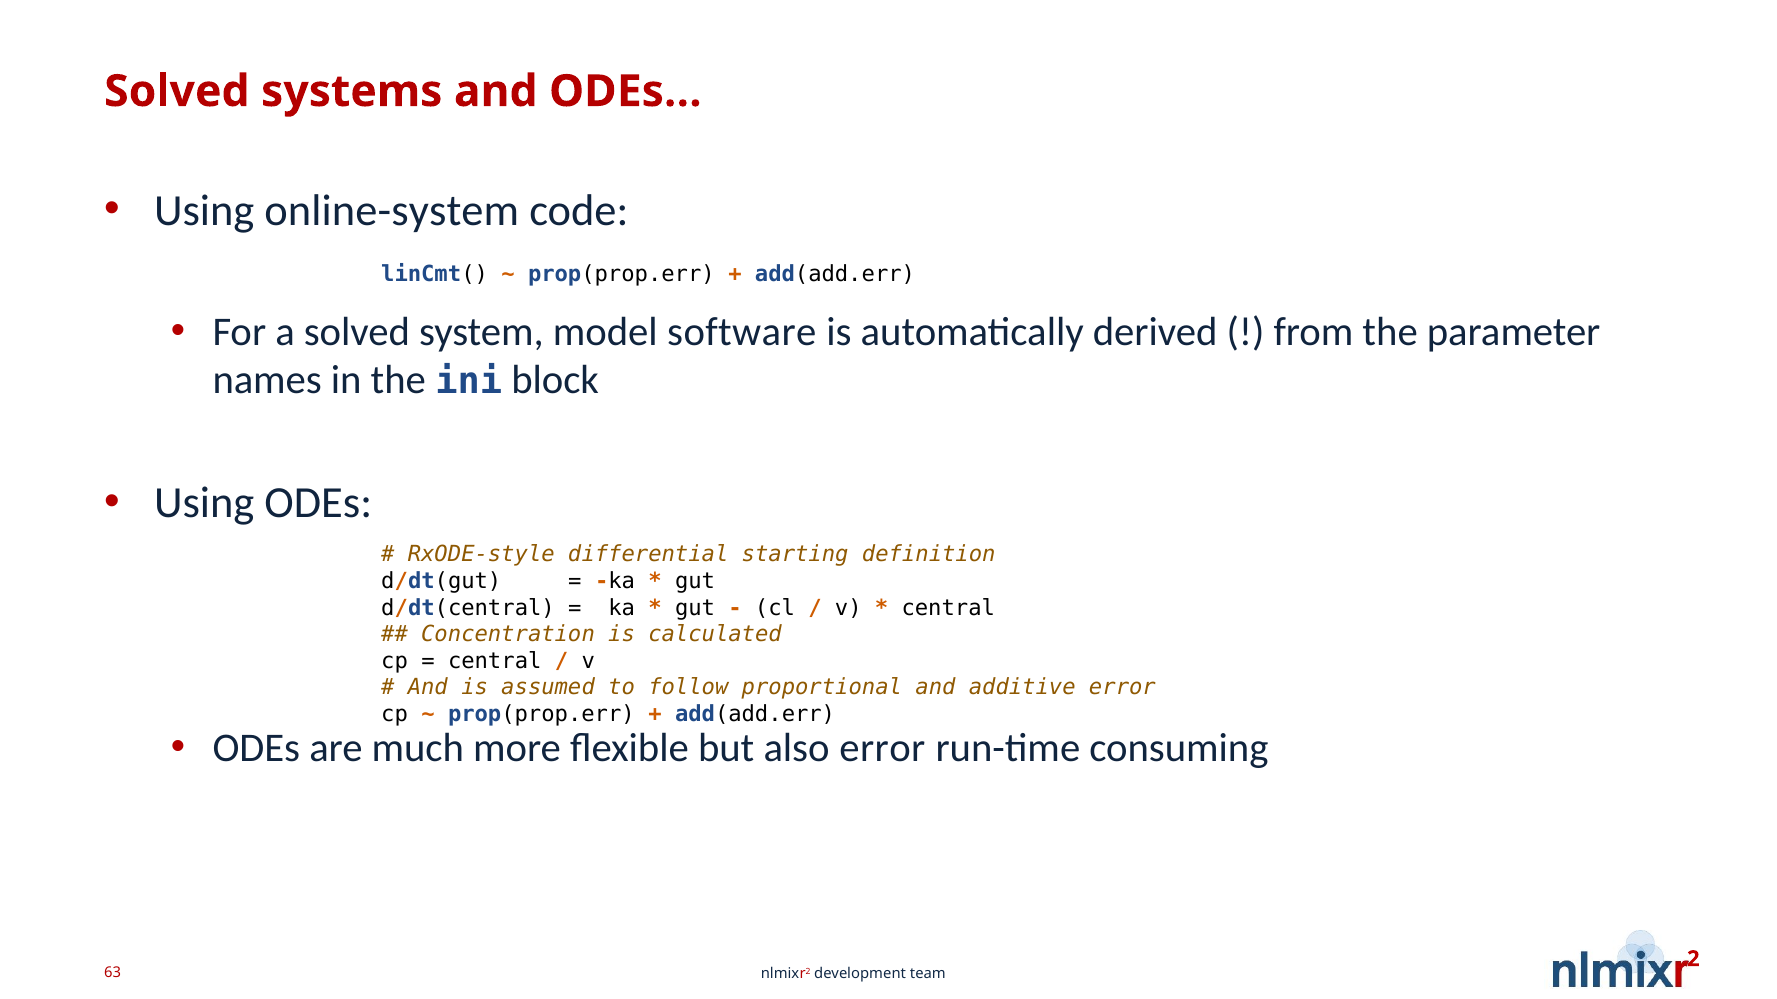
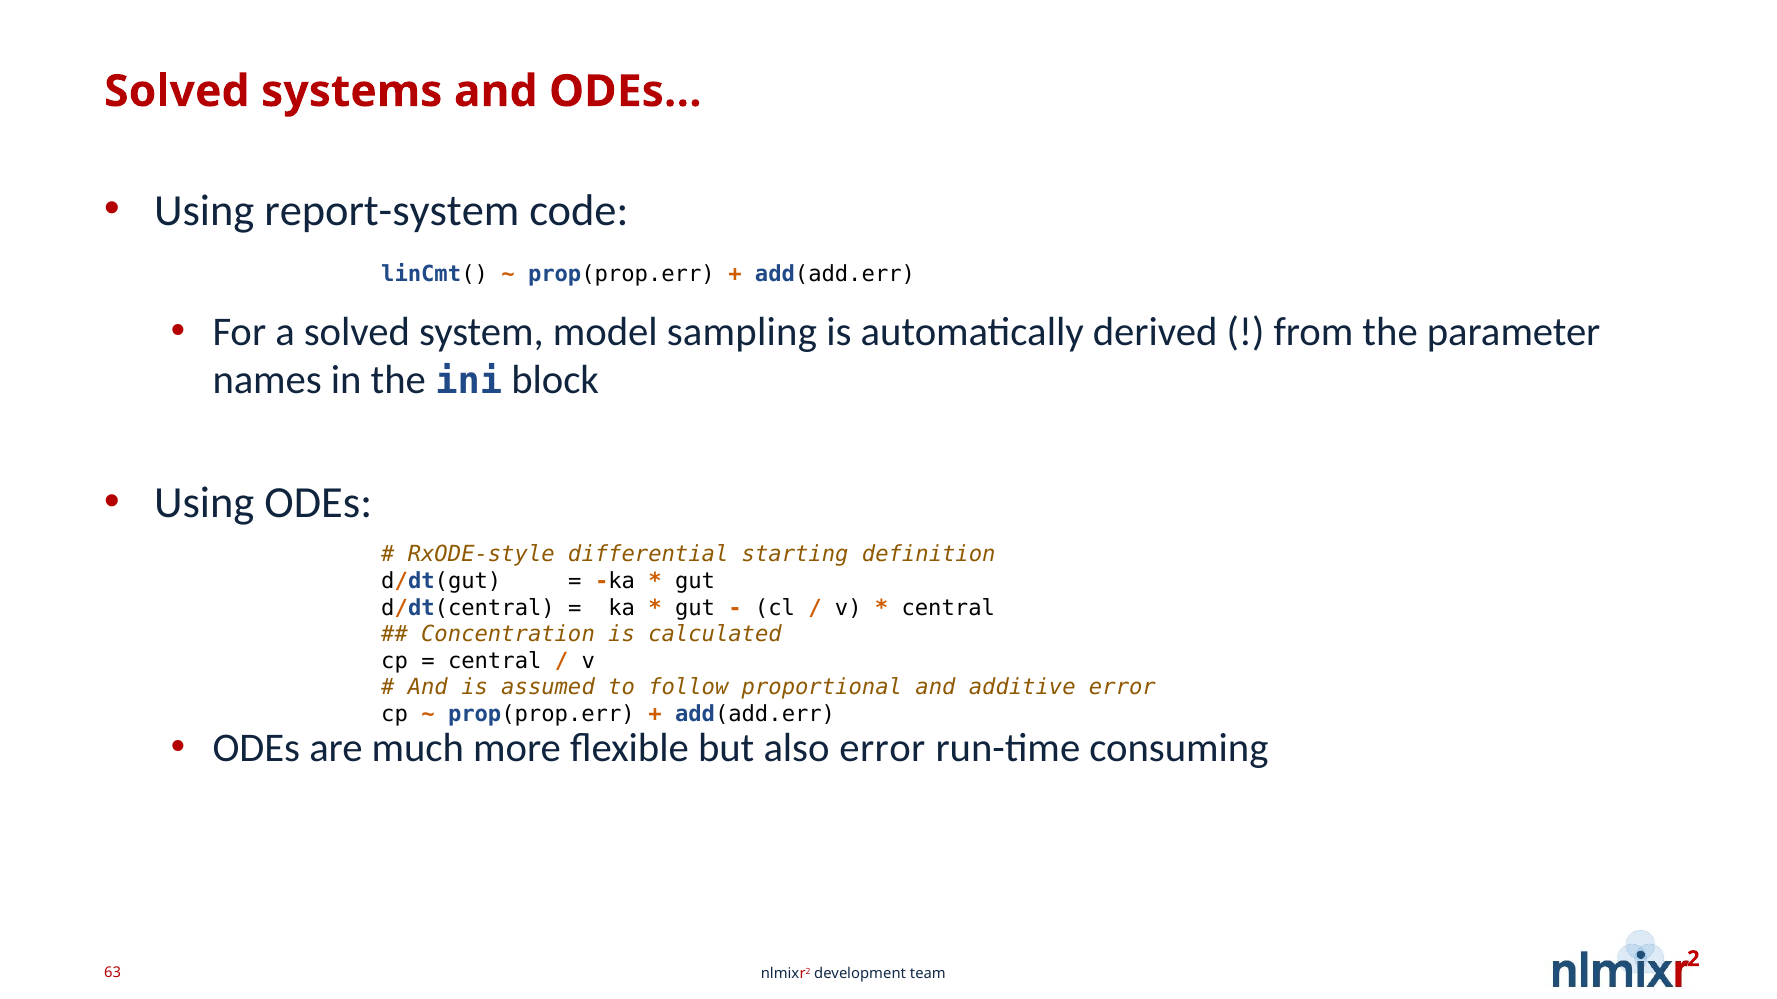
online-system: online-system -> report-system (392, 211)
software: software -> sampling (742, 332)
